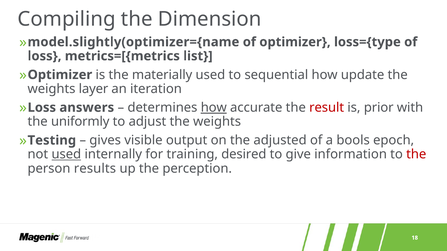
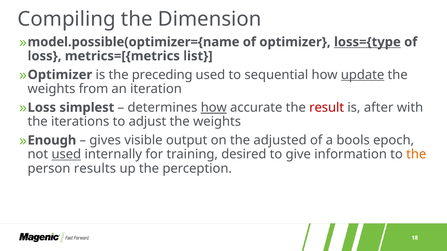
model.slightly(optimizer={name: model.slightly(optimizer={name -> model.possible(optimizer={name (134, 42)
loss={type underline: none -> present (367, 42)
materially: materially -> preceding (162, 75)
update underline: none -> present (363, 75)
layer: layer -> from (94, 89)
answers: answers -> simplest (87, 108)
prior: prior -> after (379, 108)
uniformly: uniformly -> iterations (80, 122)
Testing: Testing -> Enough (52, 141)
the colour: red -> orange (416, 155)
